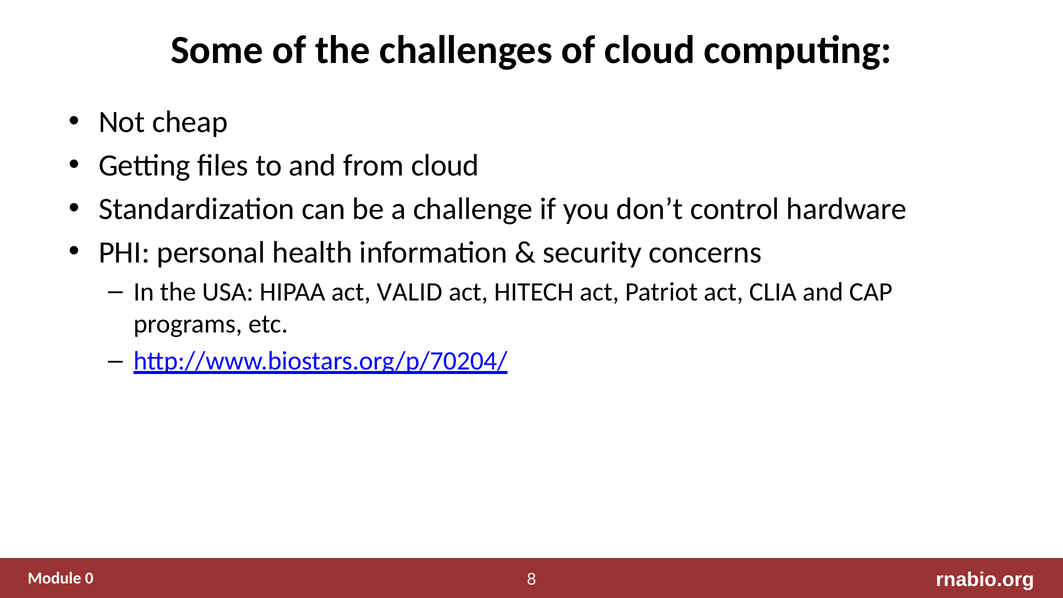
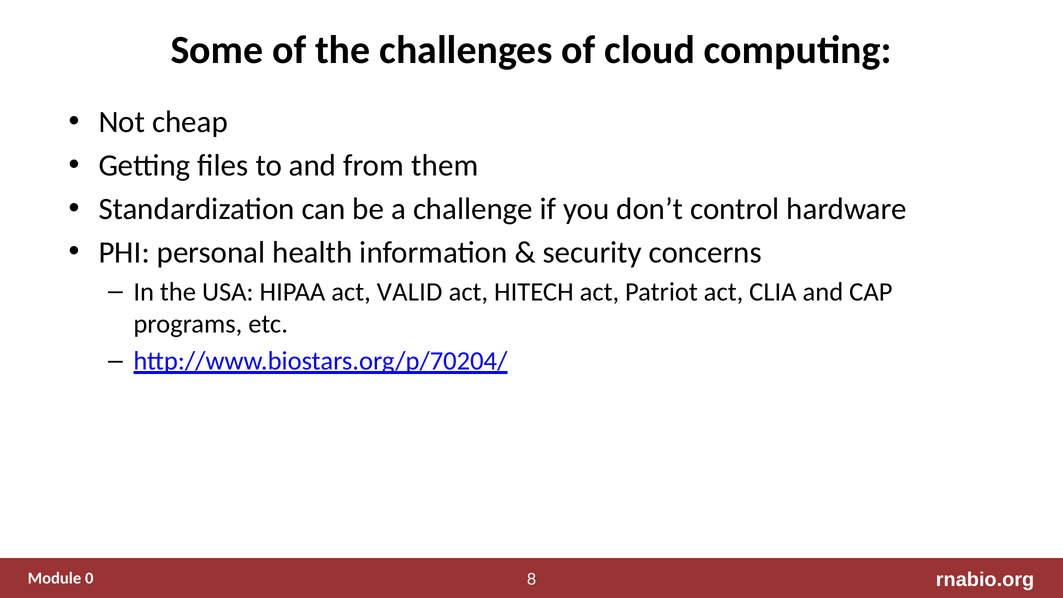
from cloud: cloud -> them (445, 166)
